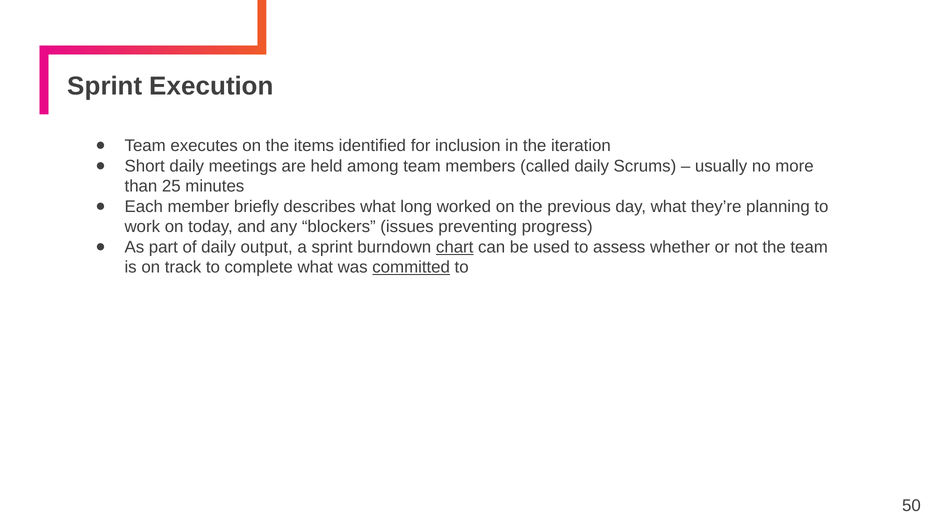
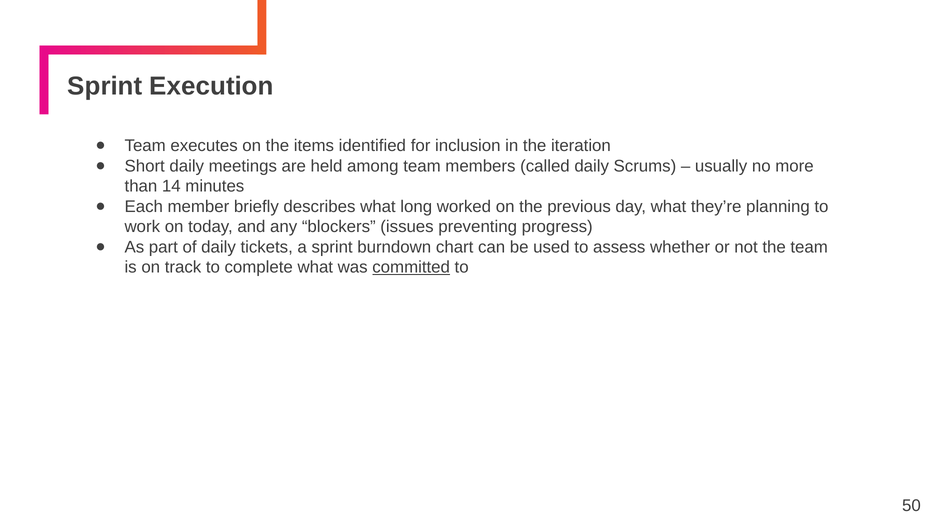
25: 25 -> 14 (171, 186)
output: output -> tickets (267, 247)
chart underline: present -> none (455, 247)
